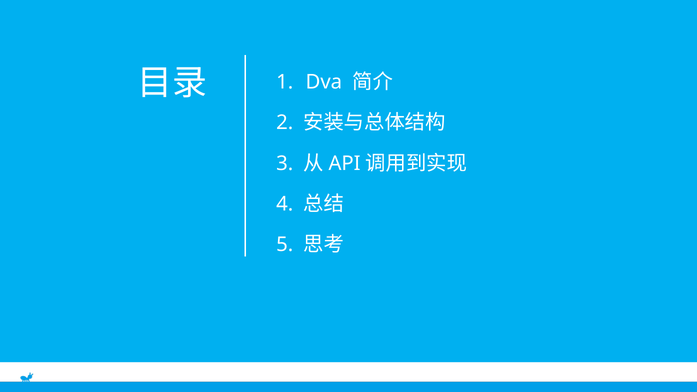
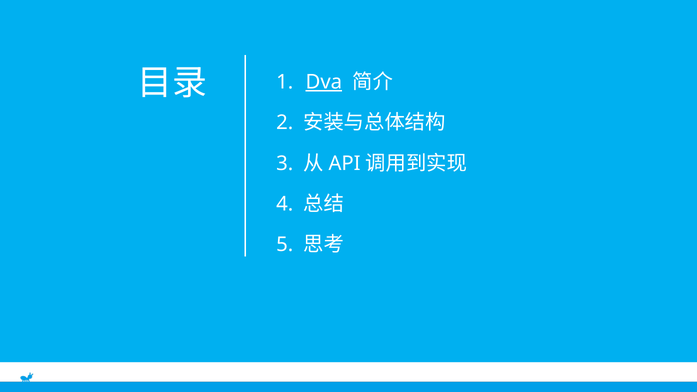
Dva underline: none -> present (324, 82)
